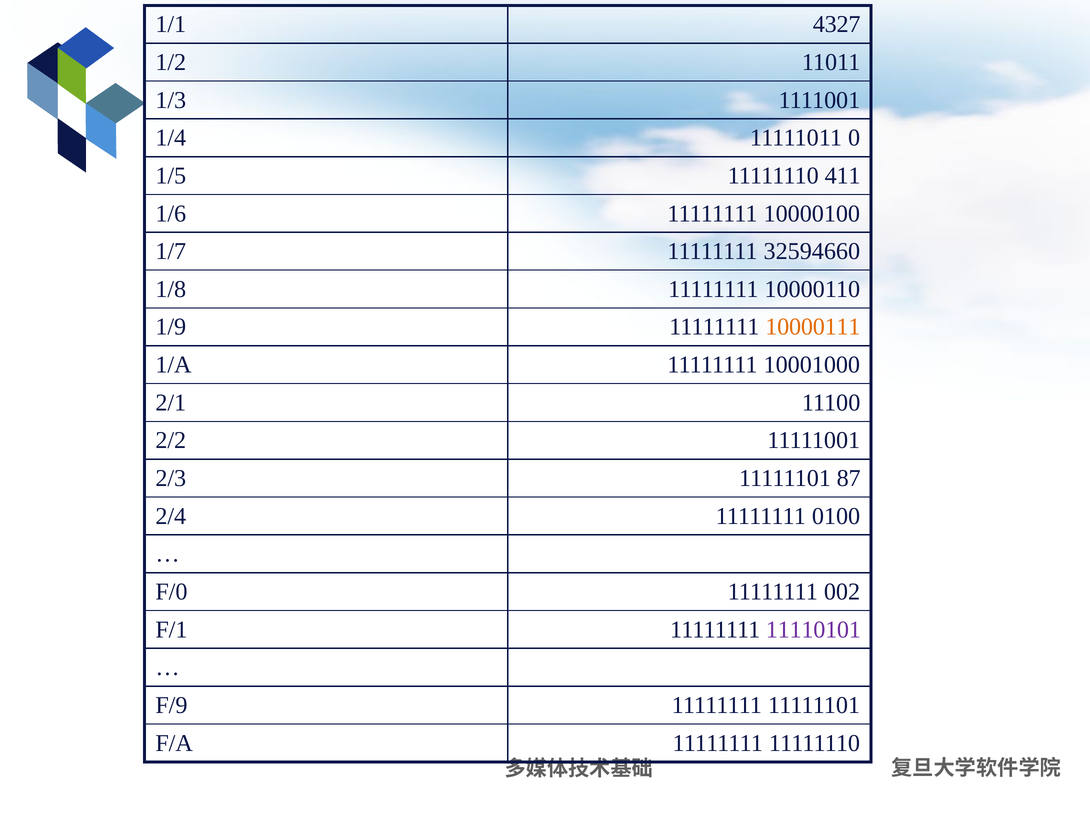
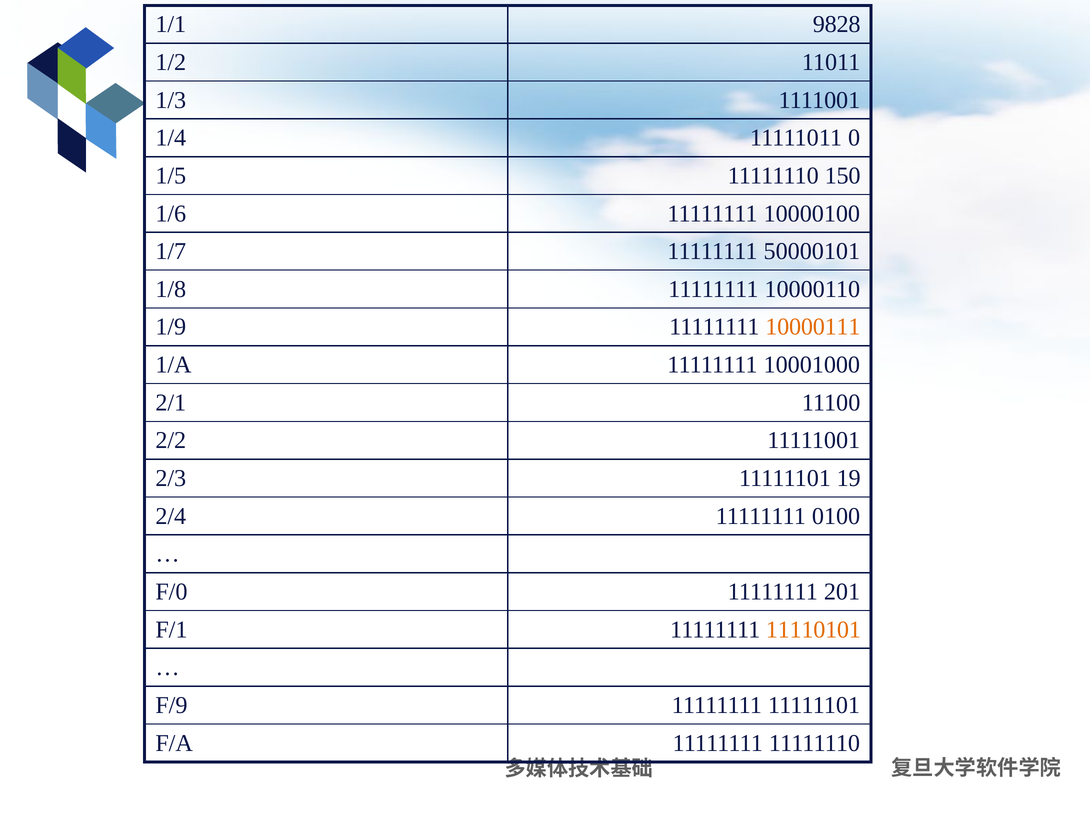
4327: 4327 -> 9828 (837, 24)
411: 411 -> 150 (843, 176)
32594660: 32594660 -> 50000101 (812, 252)
87: 87 -> 19 (849, 479)
002: 002 -> 201 (842, 592)
11110101 colour: purple -> orange (813, 630)
